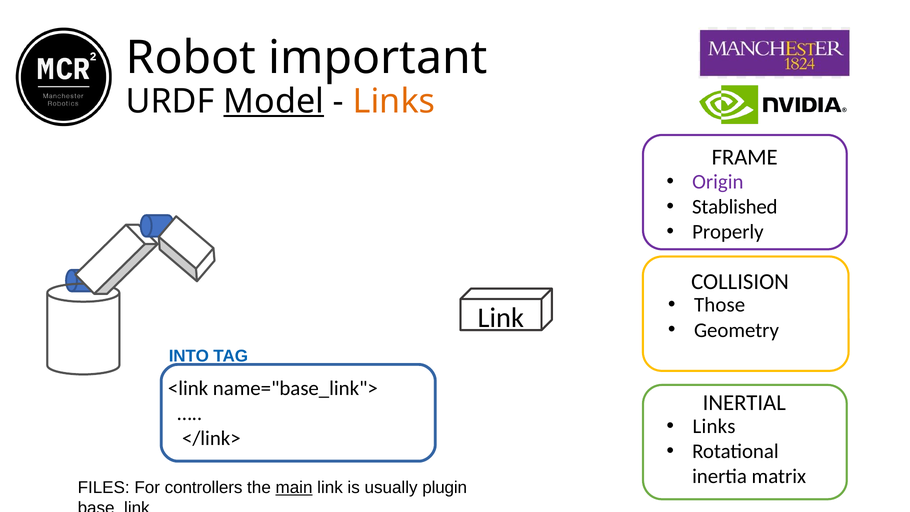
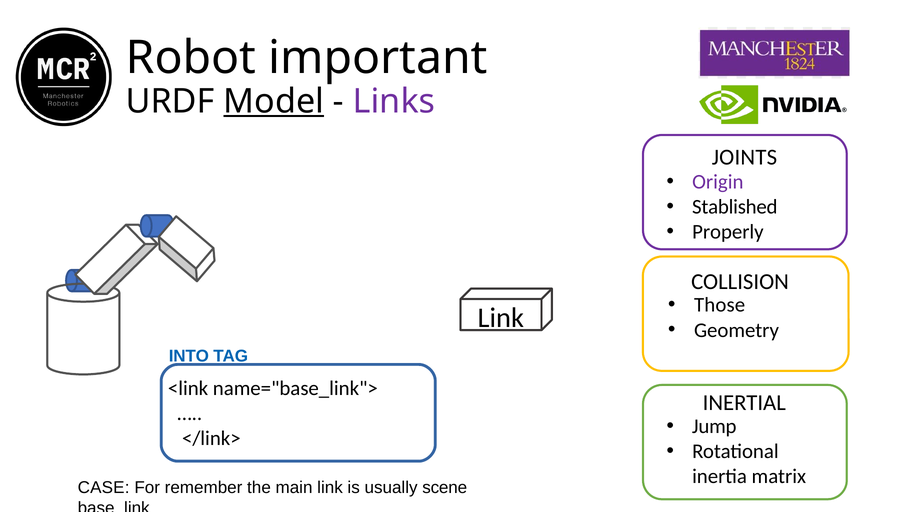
Links colour: orange -> purple (394, 101)
FRAME: FRAME -> JOINTS (744, 157)
Links: Links -> Jump (714, 426)
FILES: FILES -> CASE (104, 488)
controllers: controllers -> remember (204, 488)
main underline: present -> none (294, 488)
plugin: plugin -> scene (445, 488)
